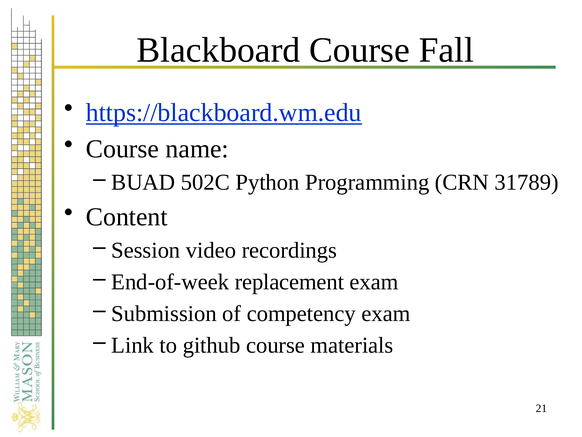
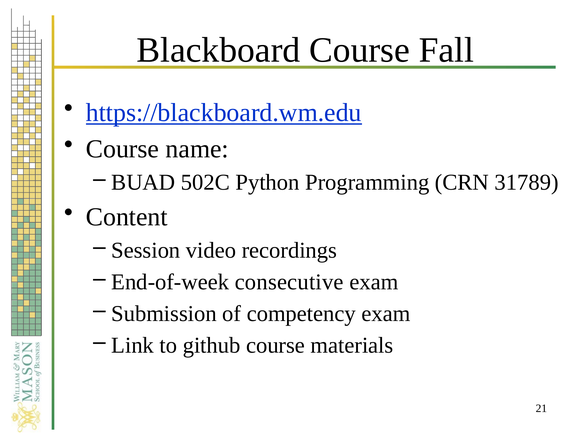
replacement: replacement -> consecutive (289, 282)
